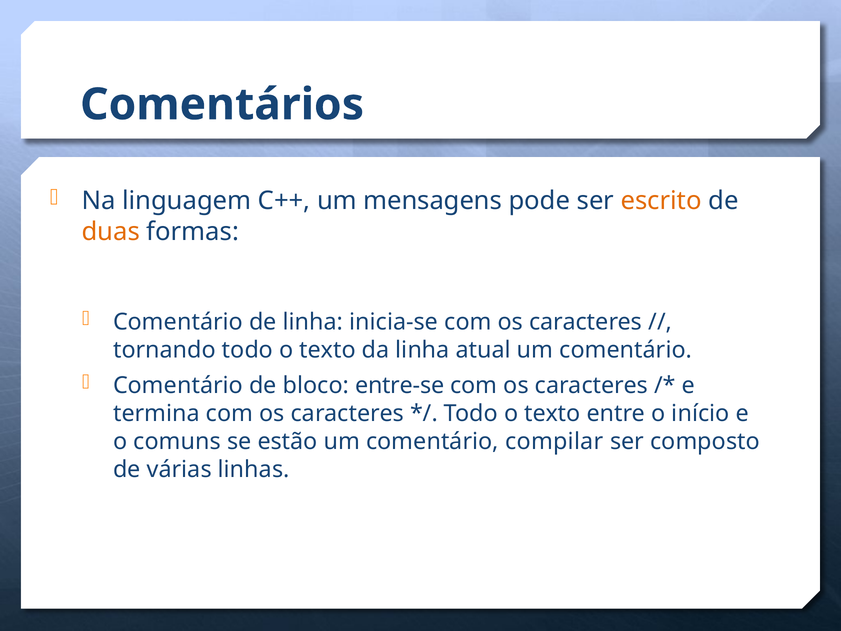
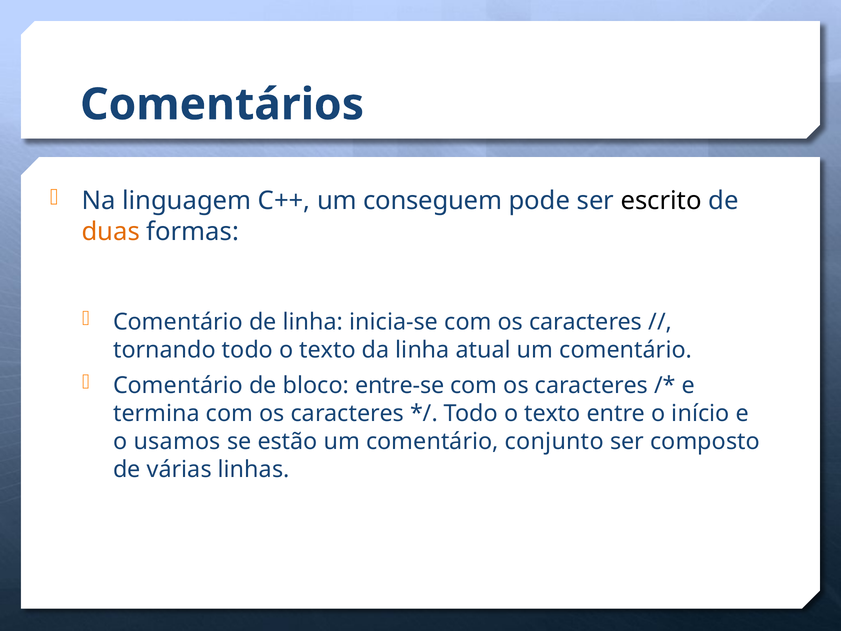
mensagens: mensagens -> conseguem (433, 201)
escrito colour: orange -> black (661, 201)
comuns: comuns -> usamos (177, 441)
compilar: compilar -> conjunto (554, 441)
